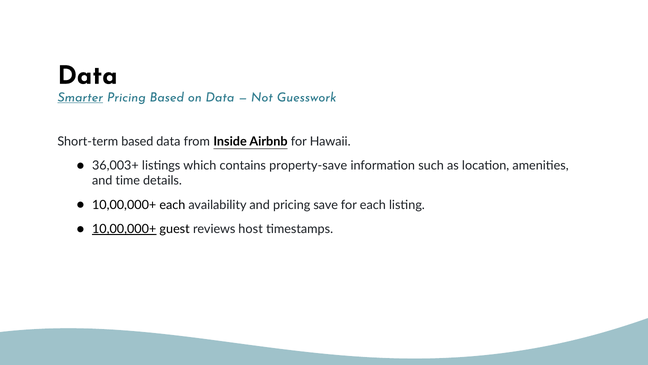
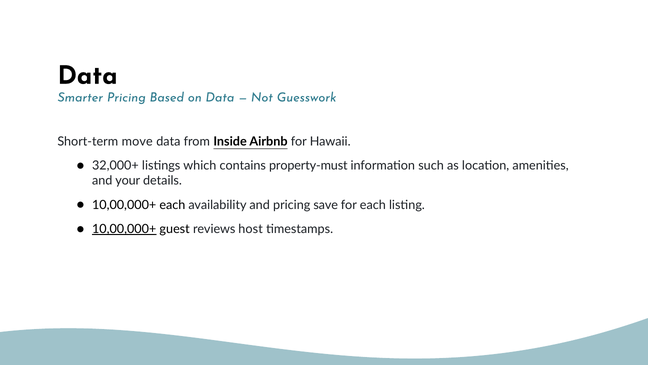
Smarter underline: present -> none (80, 97)
Short-term based: based -> move (137, 141)
36,003+: 36,003+ -> 32,000+ (115, 165)
property-save: property-save -> property-must (308, 165)
time: time -> your (128, 180)
